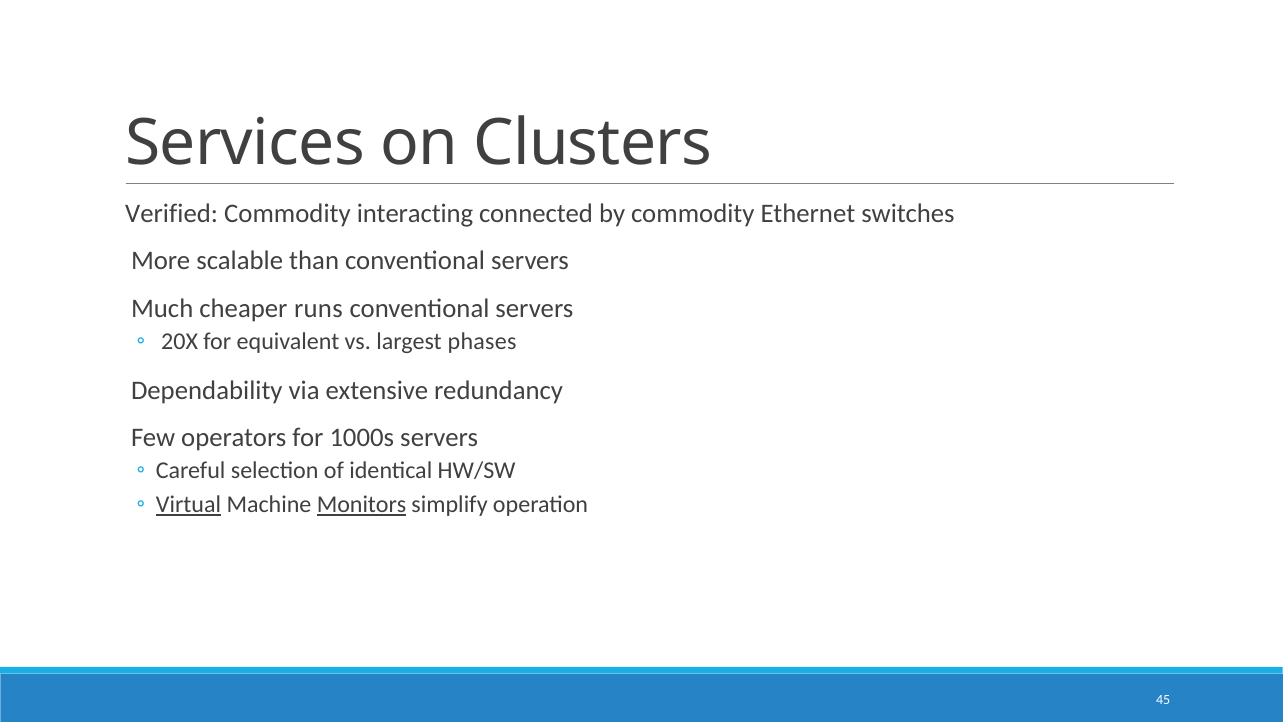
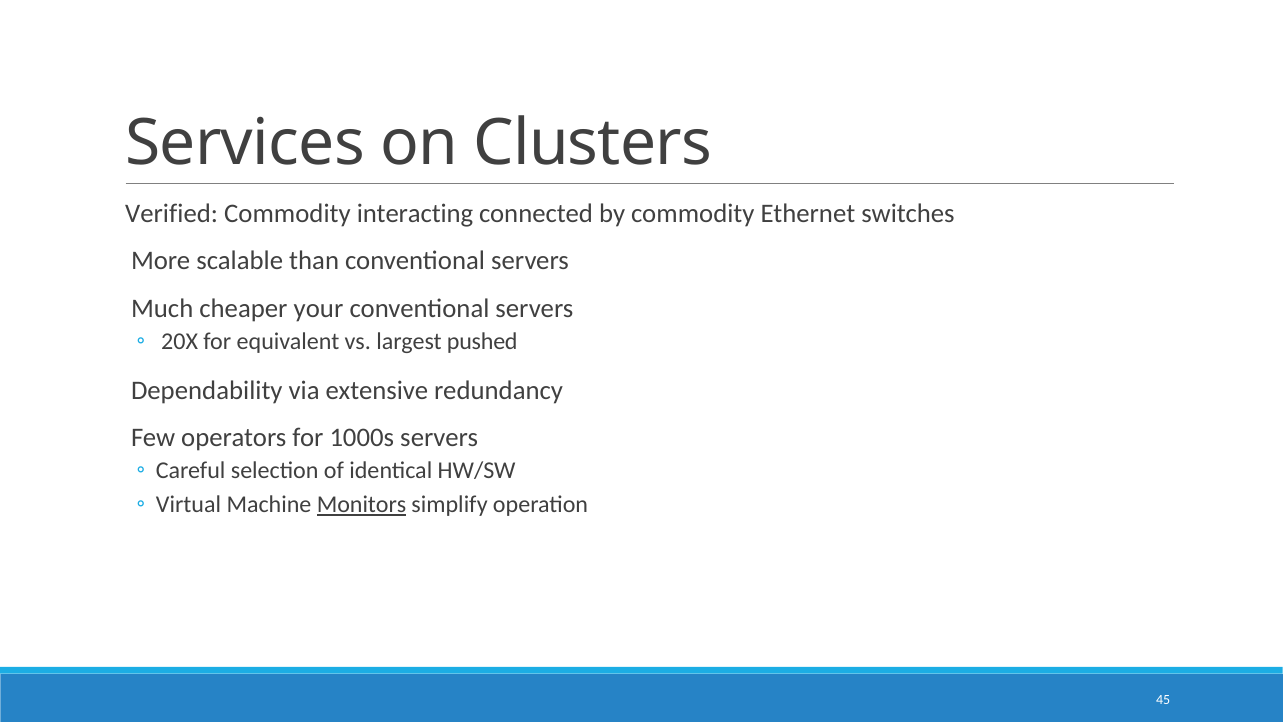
runs: runs -> your (319, 308)
phases: phases -> pushed (482, 341)
Virtual underline: present -> none (188, 505)
